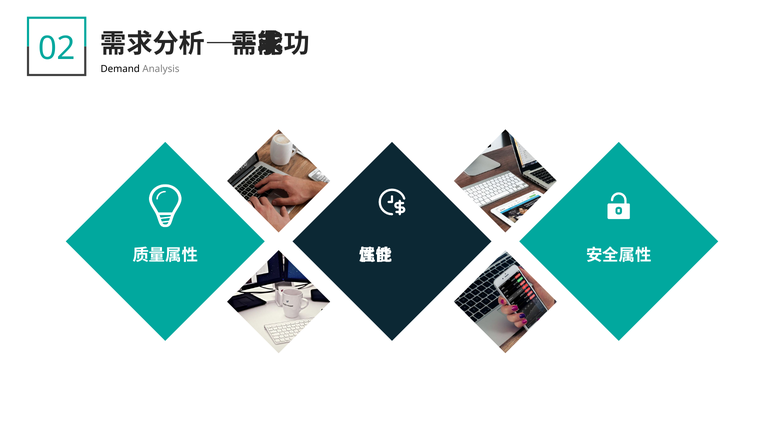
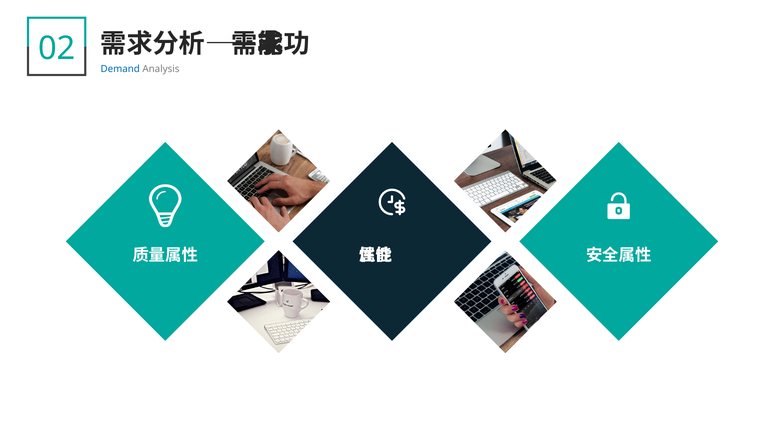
Demand colour: black -> blue (120, 69)
